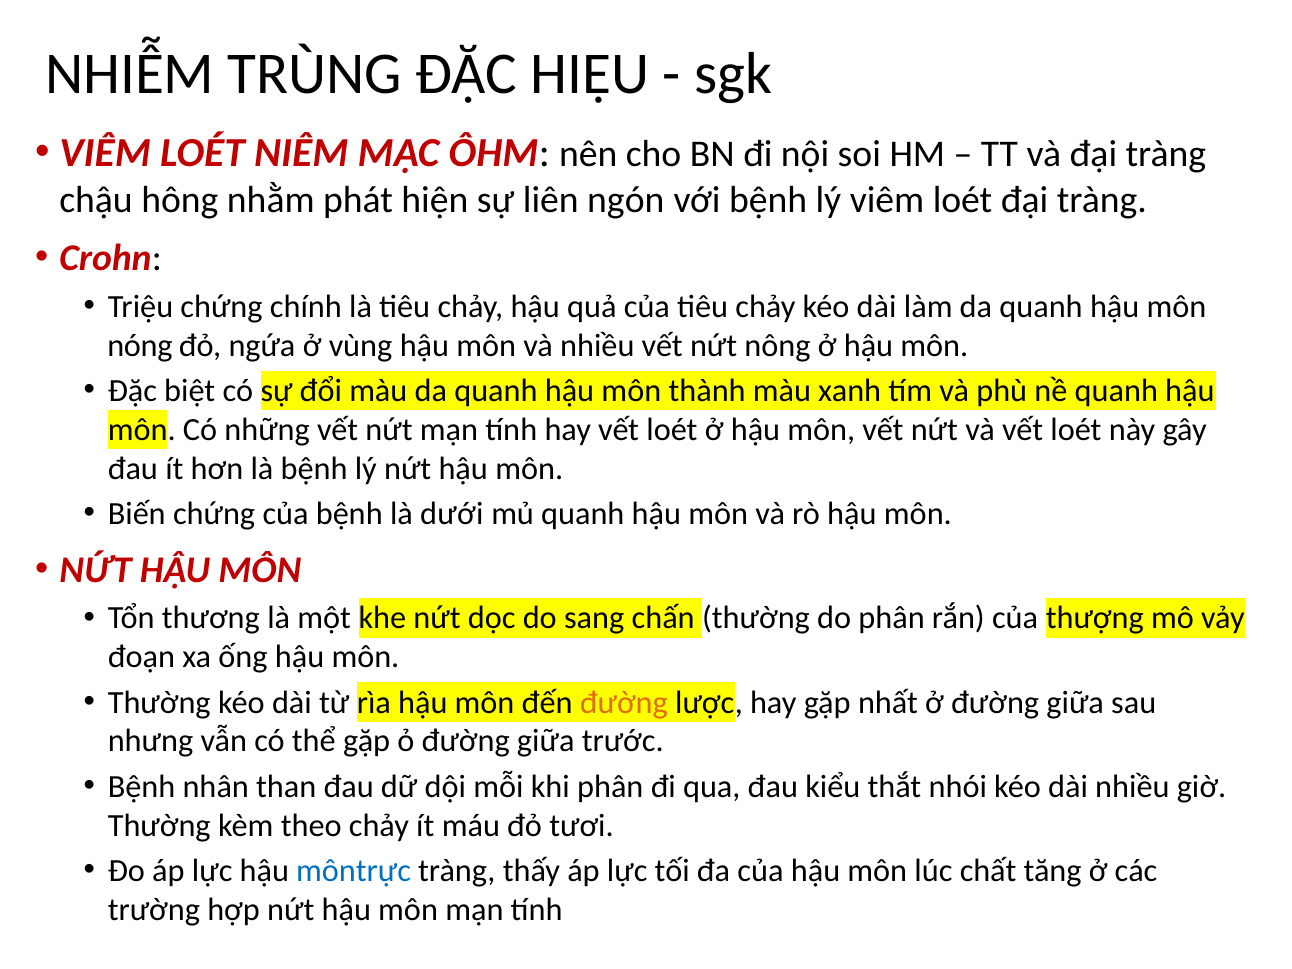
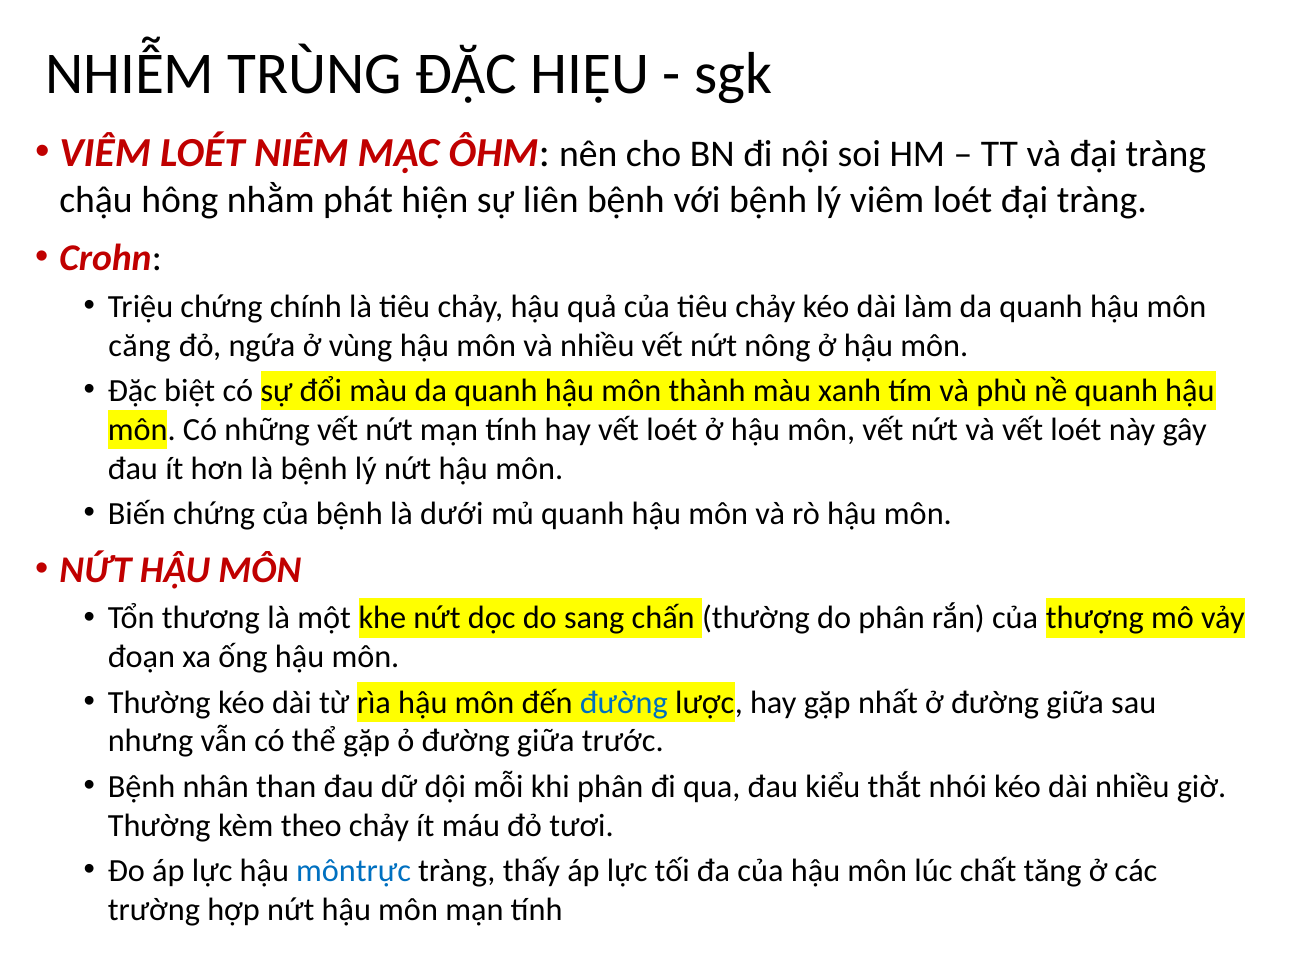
liên ngón: ngón -> bệnh (626, 200)
nóng: nóng -> căng (140, 346)
đường colour: orange -> blue (624, 702)
